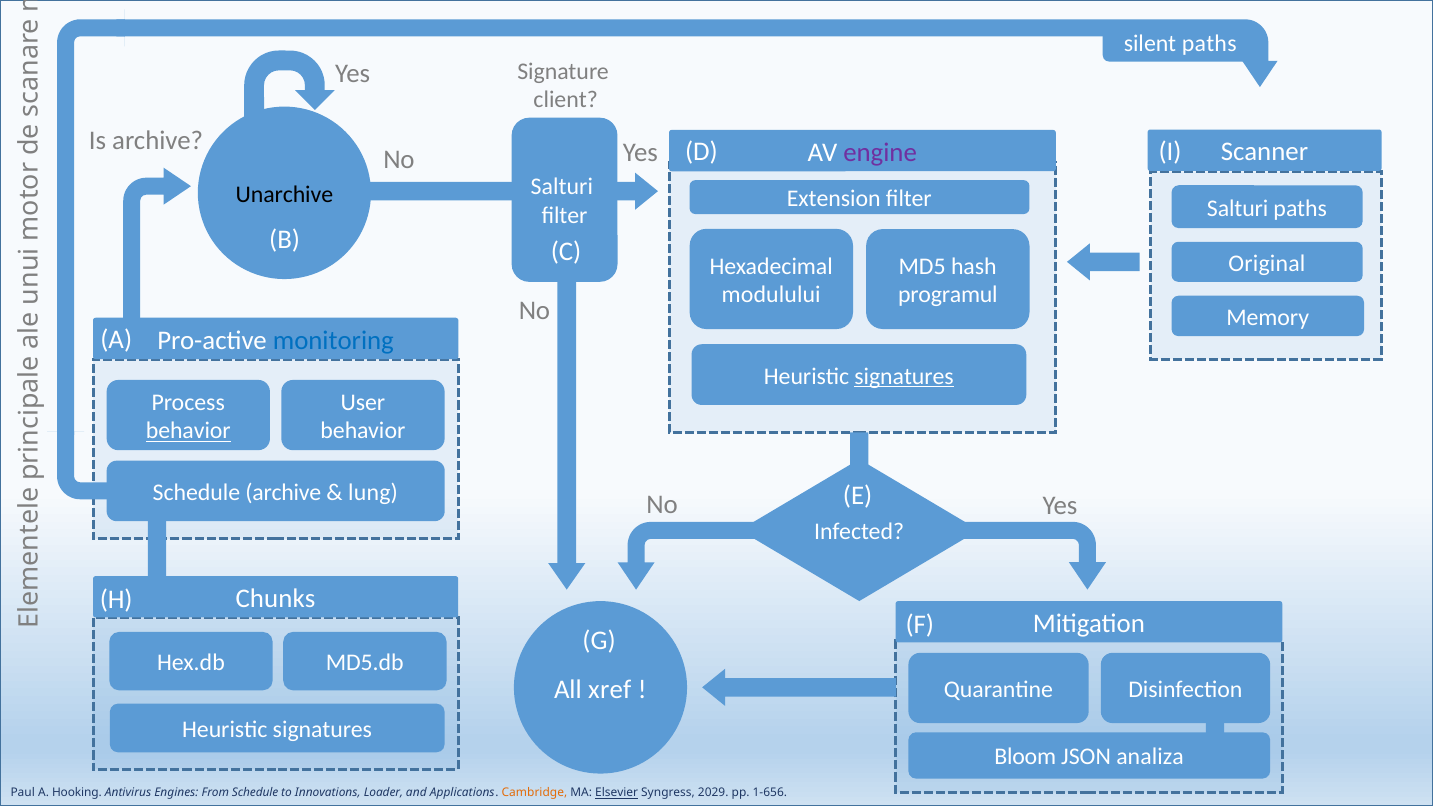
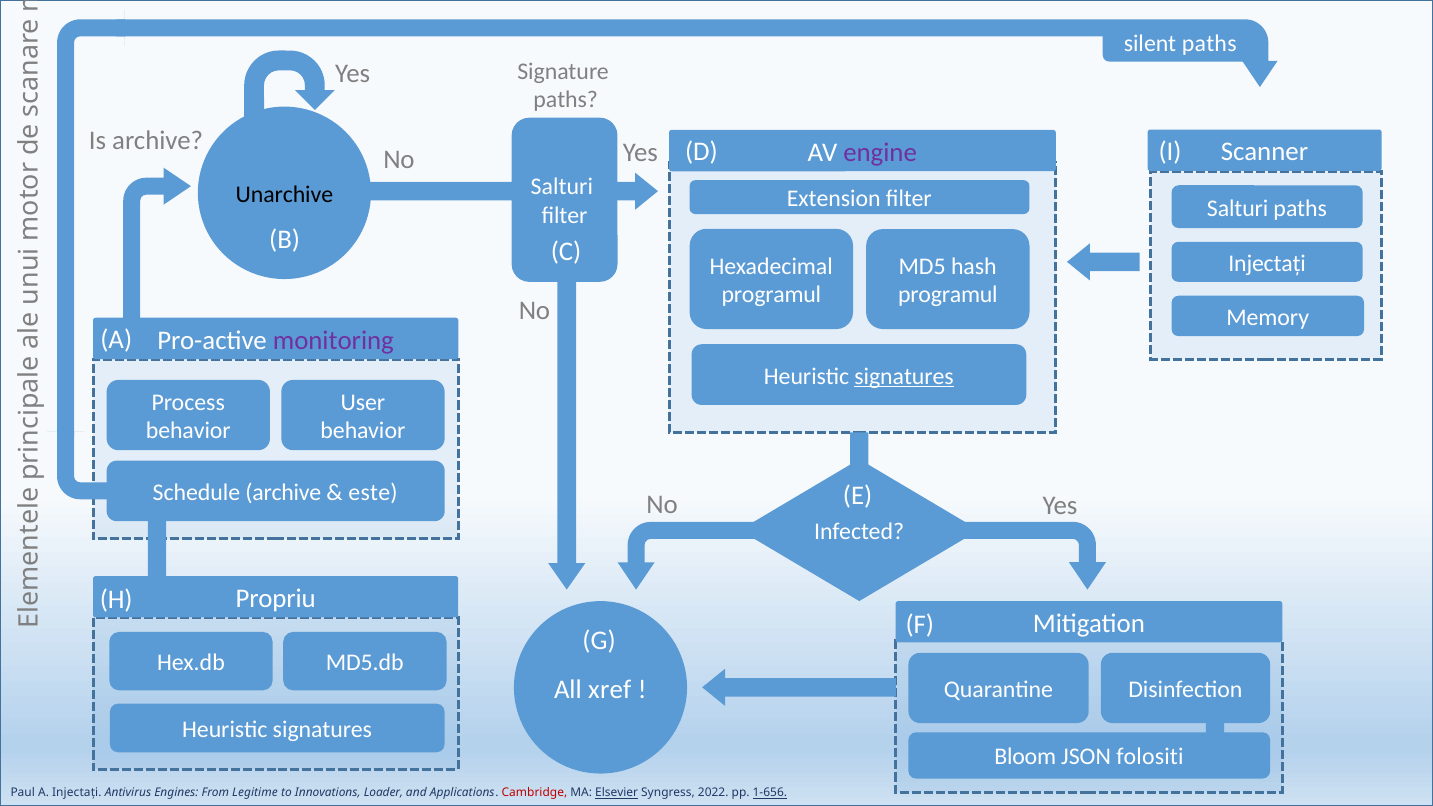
client: client -> paths (566, 100)
Original: Original -> Injectați (1267, 263)
modulului: modulului -> programul (771, 295)
monitoring colour: blue -> purple (333, 340)
behavior underline: present -> none (188, 431)
lung: lung -> este (373, 493)
Chunks: Chunks -> Propriu (276, 599)
analiza: analiza -> folositi (1150, 757)
A Hooking: Hooking -> Injectați (77, 793)
From Schedule: Schedule -> Legitime (255, 793)
Cambridge colour: orange -> red (534, 793)
2029: 2029 -> 2022 (713, 793)
1-656 underline: none -> present (770, 793)
